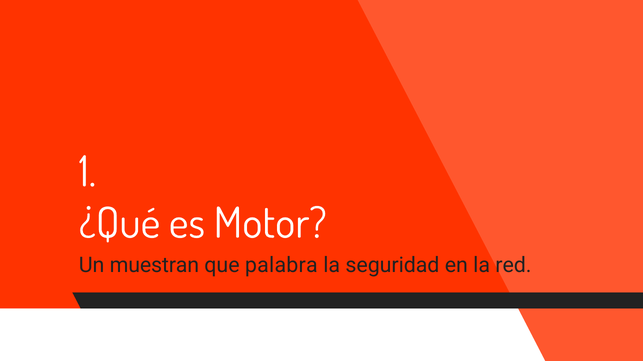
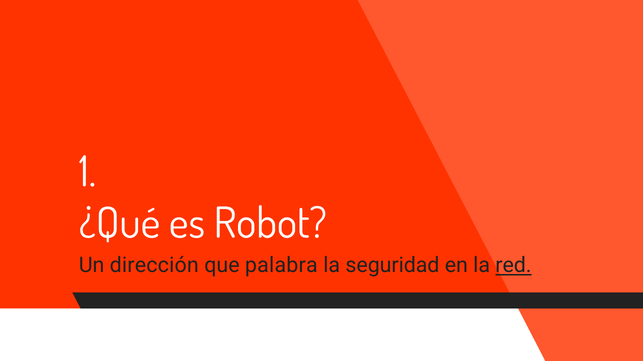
Motor: Motor -> Robot (270, 224)
muestran: muestran -> dirección (154, 266)
red underline: none -> present (513, 266)
